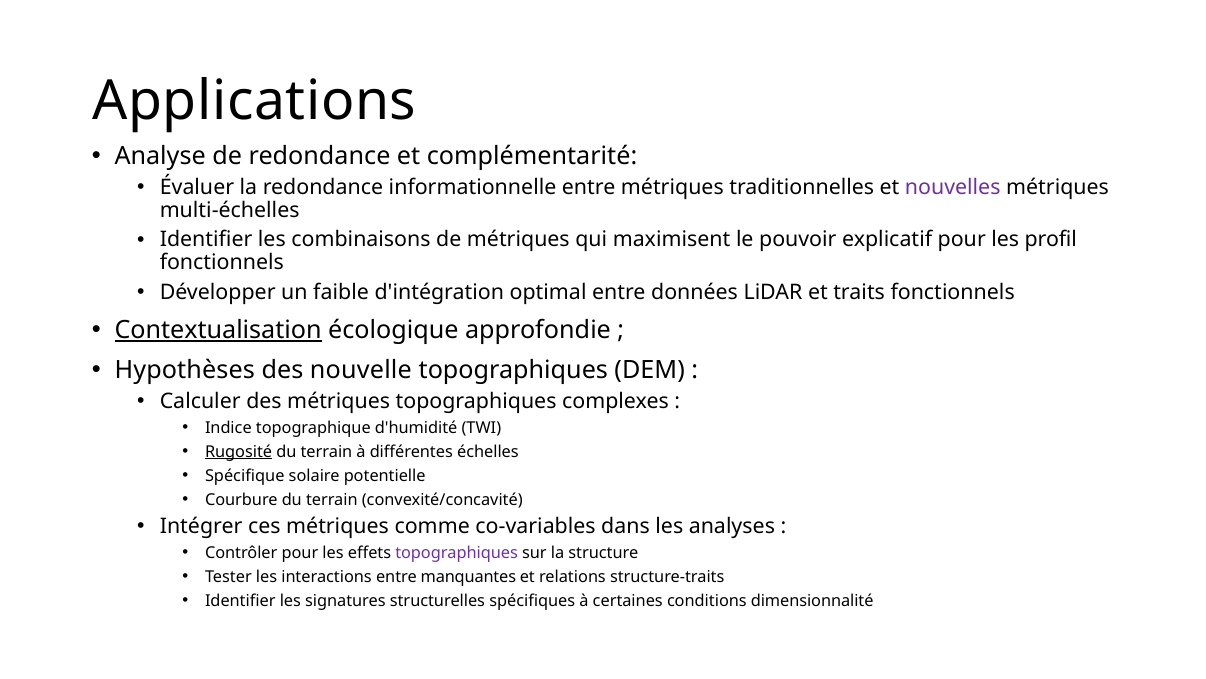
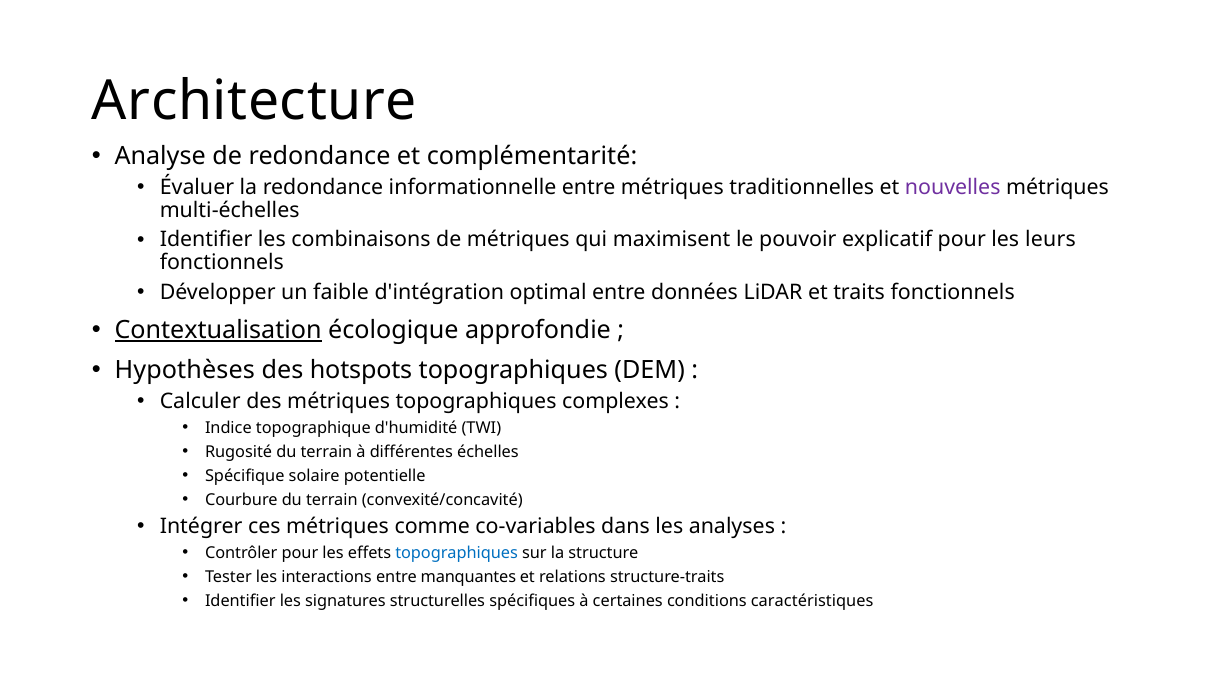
Applications: Applications -> Architecture (254, 101)
profil: profil -> leurs (1050, 240)
nouvelle: nouvelle -> hotspots (361, 369)
Rugosité underline: present -> none (239, 451)
topographiques colour: purple -> blue (457, 553)
dimensionnalité: dimensionnalité -> caractéristiques (812, 600)
